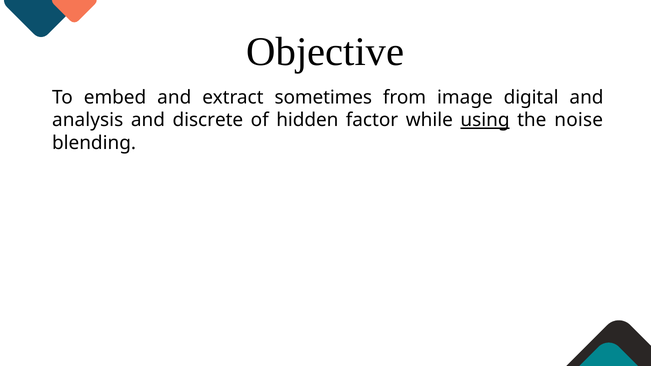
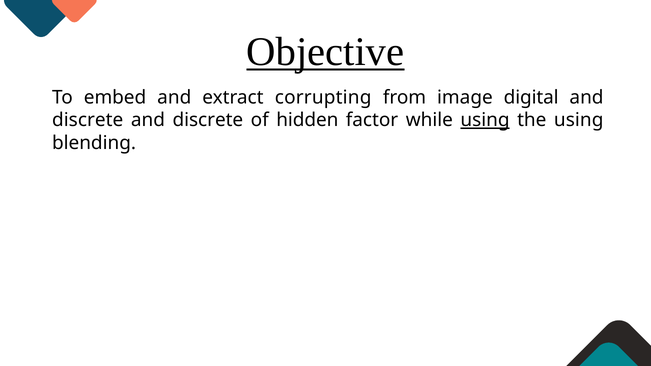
Objective underline: none -> present (325, 52)
sometimes: sometimes -> corrupting (323, 97)
analysis: analysis -> discrete (88, 120)
the noise: noise -> using (579, 120)
